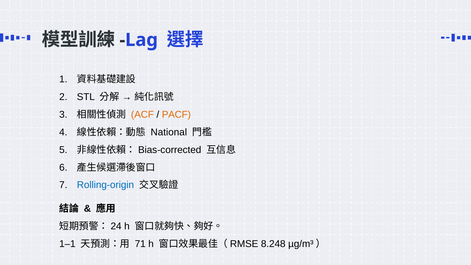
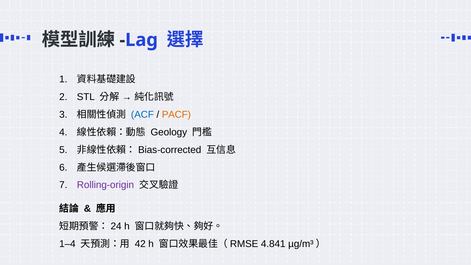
ACF colour: orange -> blue (142, 114)
National: National -> Geology (169, 132)
Rolling-origin colour: blue -> purple (105, 185)
1–1: 1–1 -> 1–4 (67, 244)
71: 71 -> 42 (140, 244)
8.248: 8.248 -> 4.841 (273, 244)
